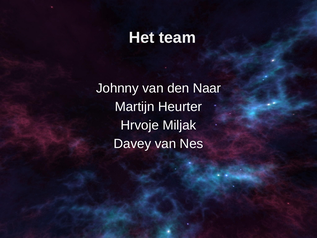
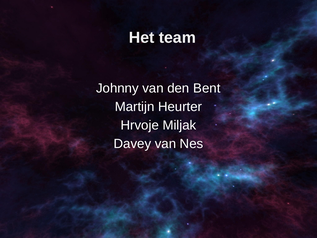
Naar: Naar -> Bent (207, 88)
